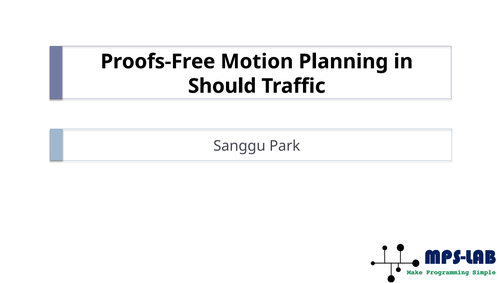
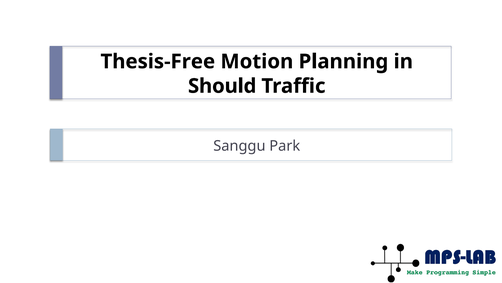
Proofs-Free: Proofs-Free -> Thesis-Free (158, 61)
